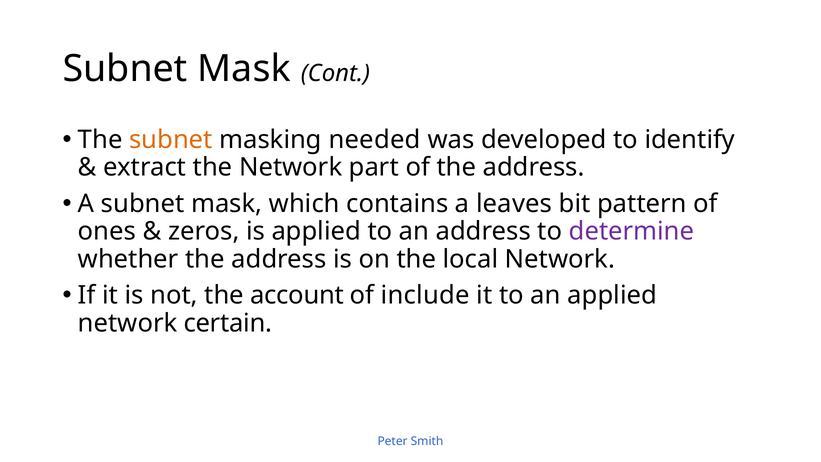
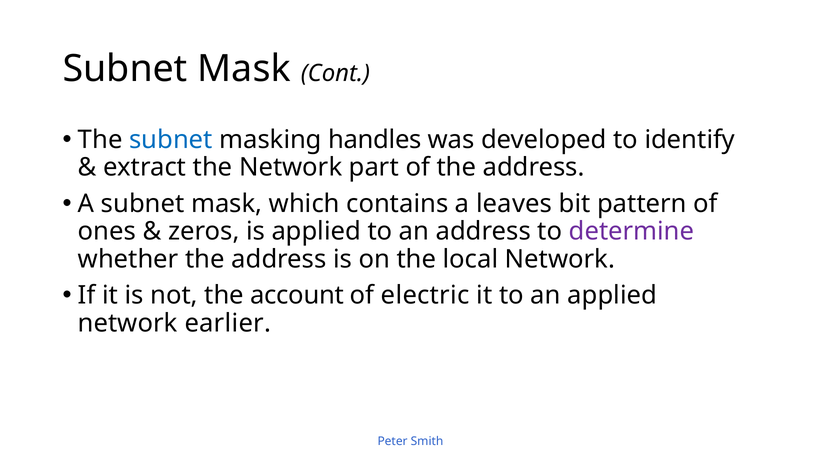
subnet colour: orange -> blue (171, 140)
needed: needed -> handles (375, 140)
include: include -> electric (425, 295)
certain: certain -> earlier (228, 323)
